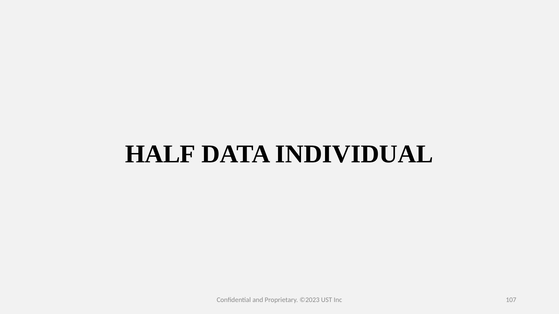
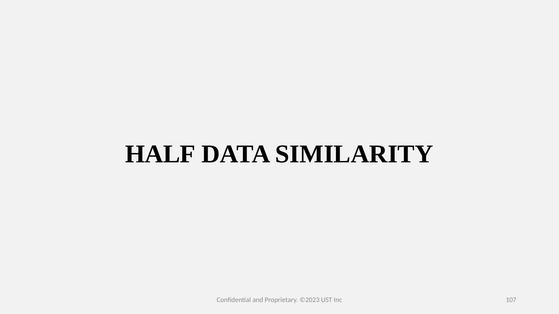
INDIVIDUAL: INDIVIDUAL -> SIMILARITY (354, 154)
